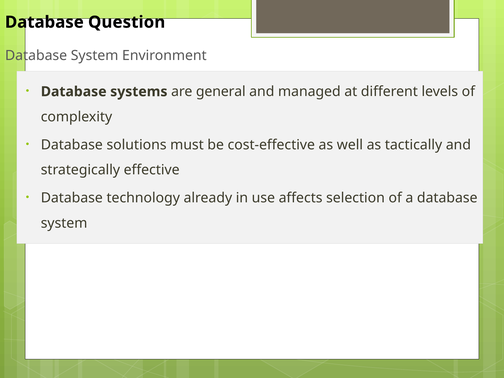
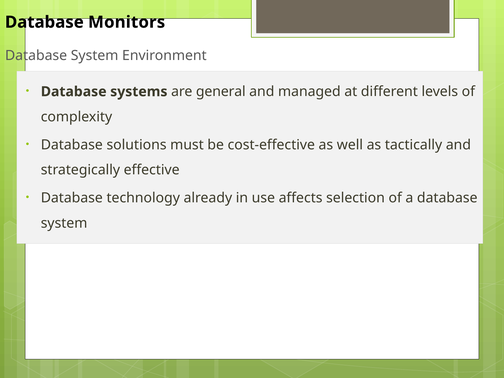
Question: Question -> Monitors (127, 22)
